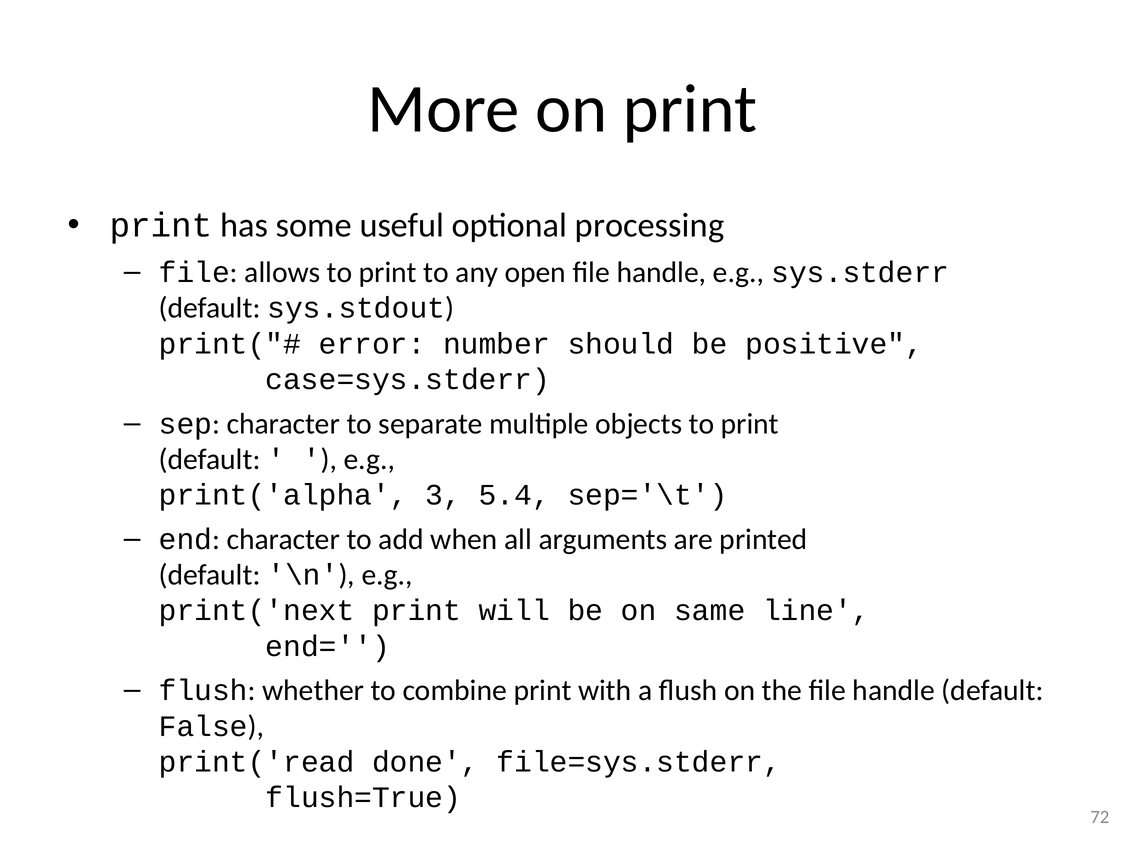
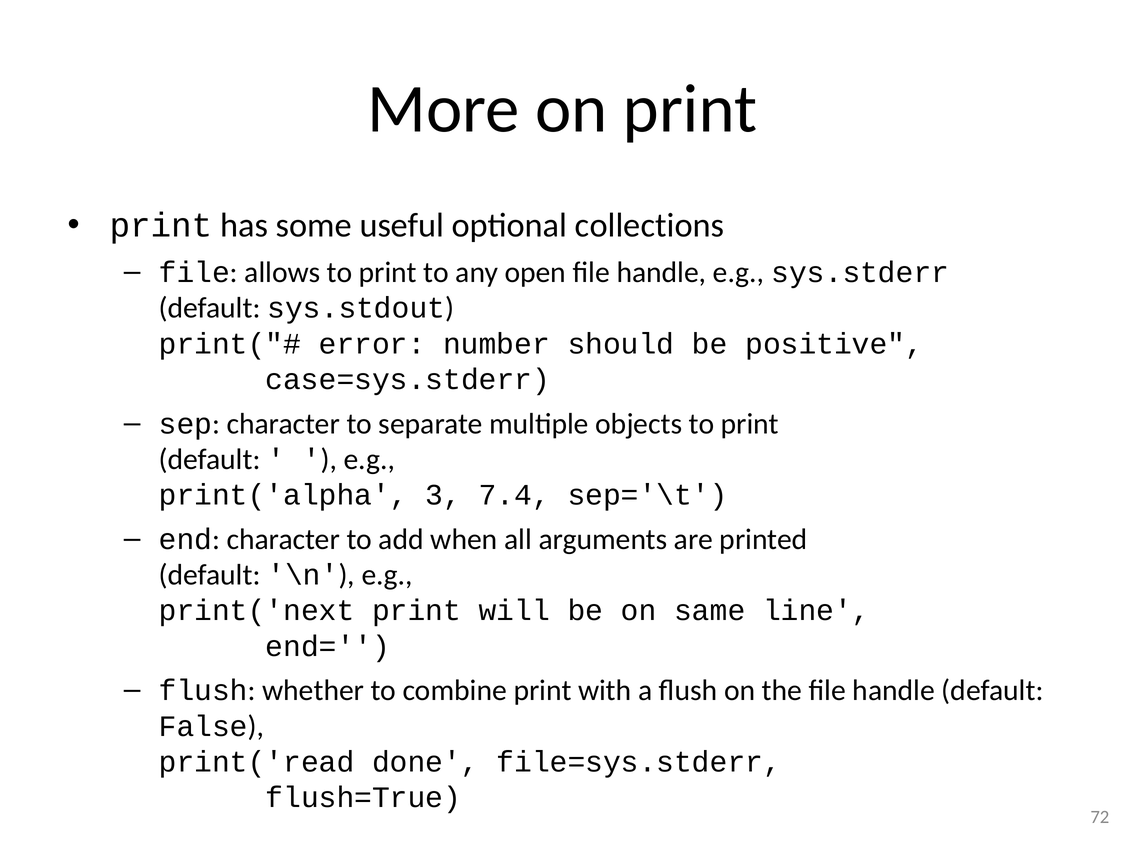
processing: processing -> collections (650, 226)
5.4: 5.4 -> 7.4 (514, 495)
